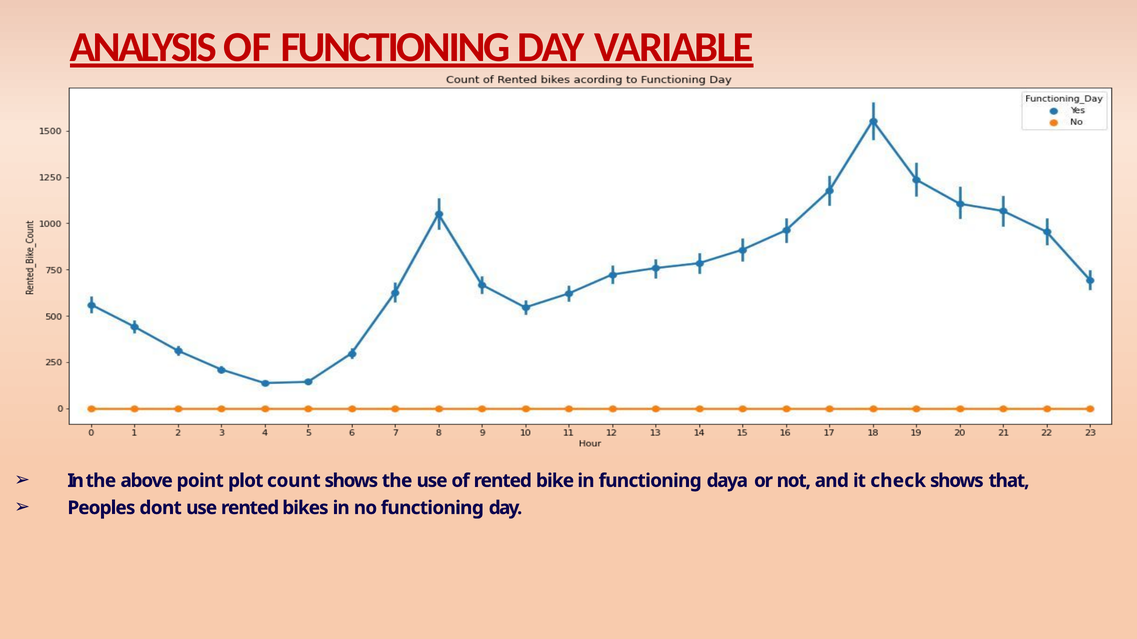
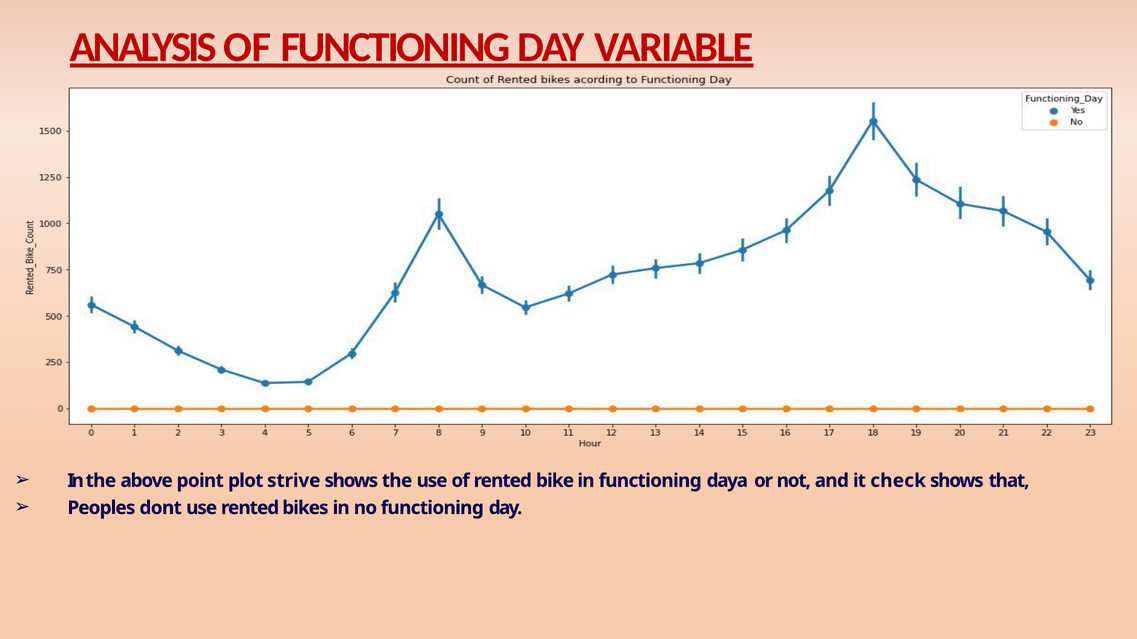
count: count -> strive (294, 481)
